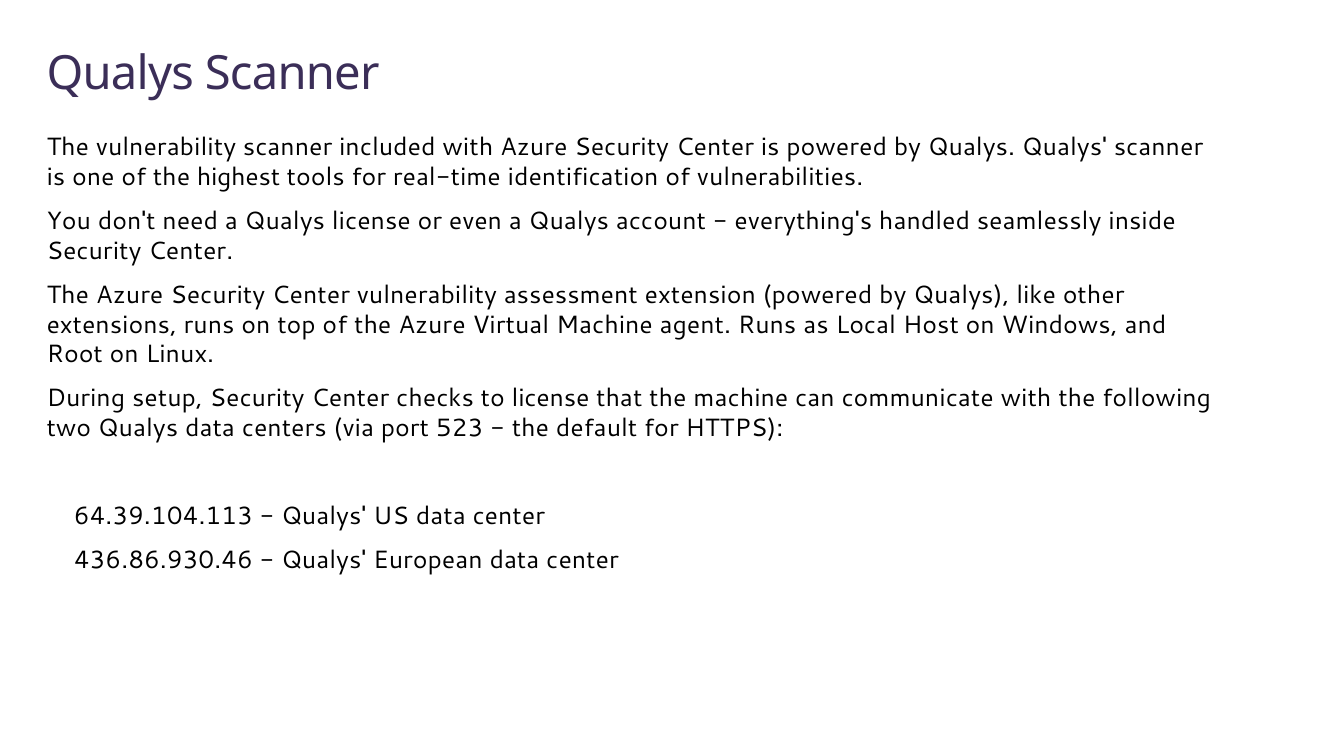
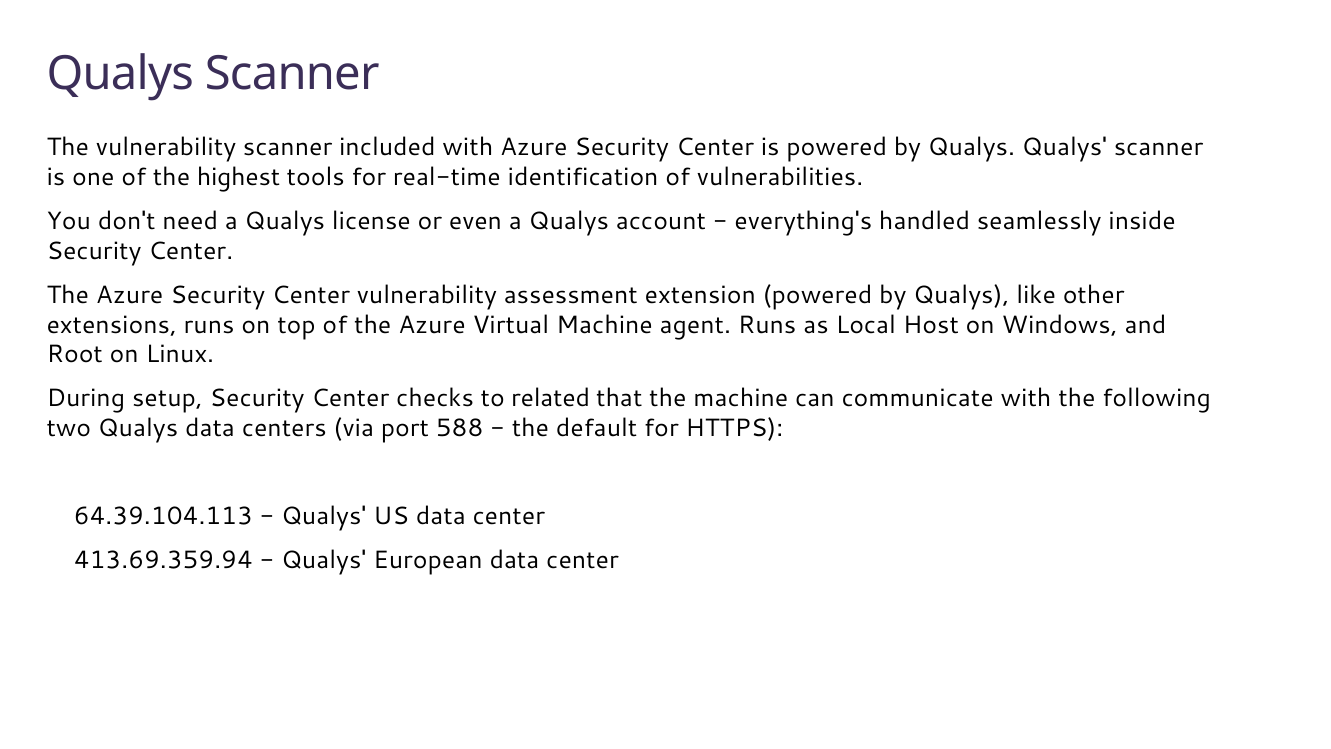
to license: license -> related (551, 398)
523: 523 -> 588 (460, 428)
436.86.930.46: 436.86.930.46 -> 413.69.359.94 (163, 560)
